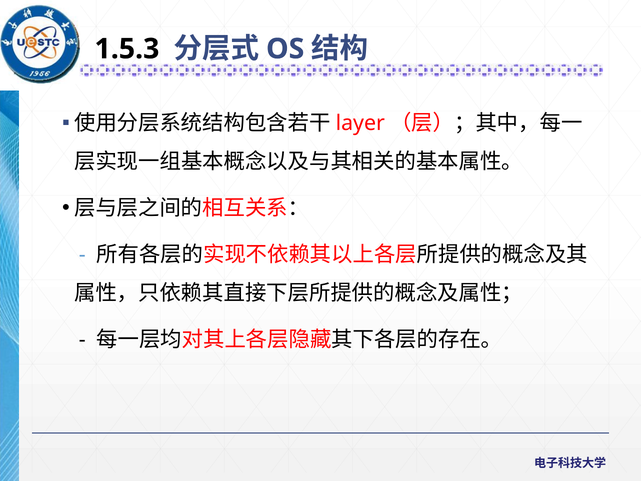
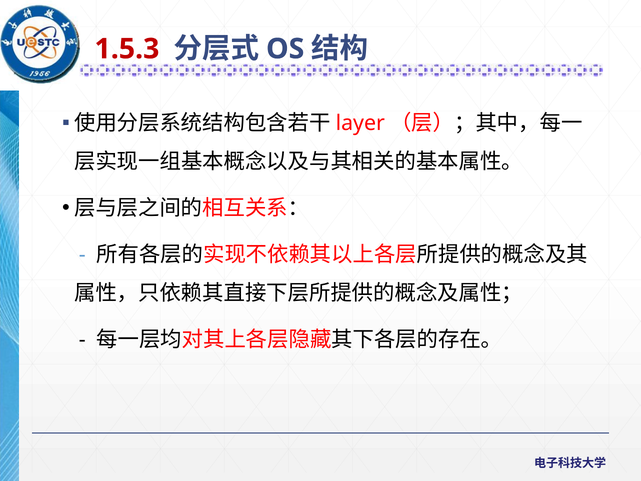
1.5.3 colour: black -> red (127, 49)
